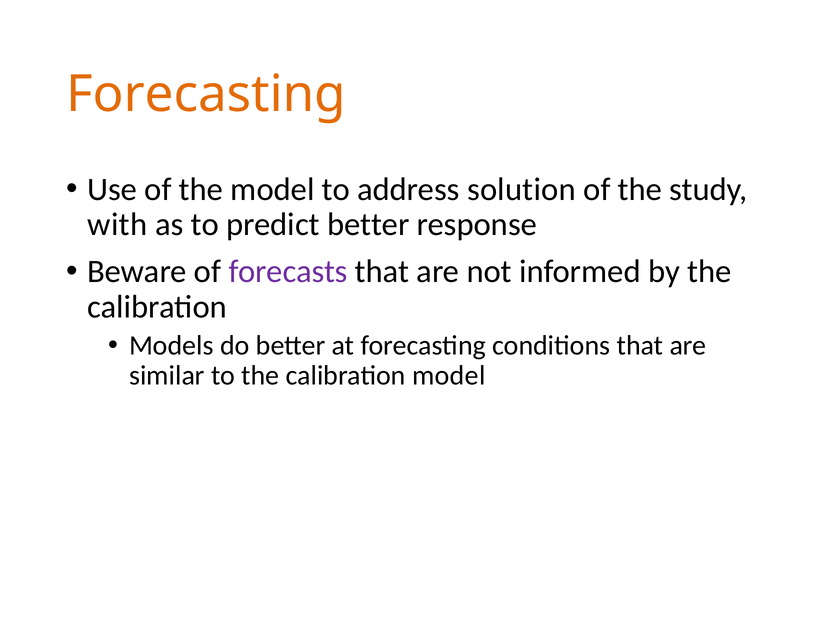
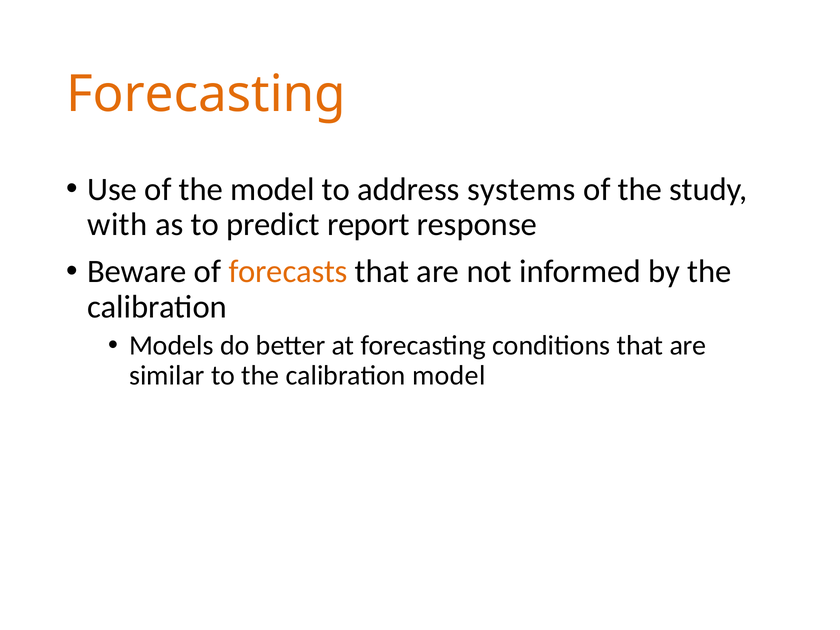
solution: solution -> systems (521, 189)
predict better: better -> report (368, 225)
forecasts colour: purple -> orange (288, 272)
